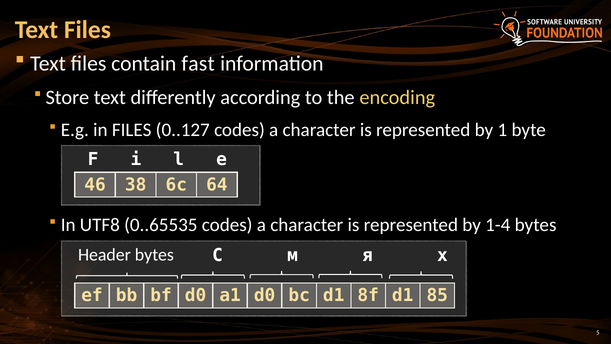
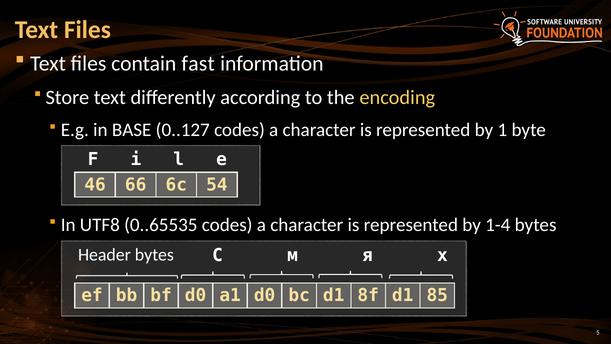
in FILES: FILES -> BASE (132, 130)
38: 38 -> 66 (136, 185)
64: 64 -> 54 (217, 185)
